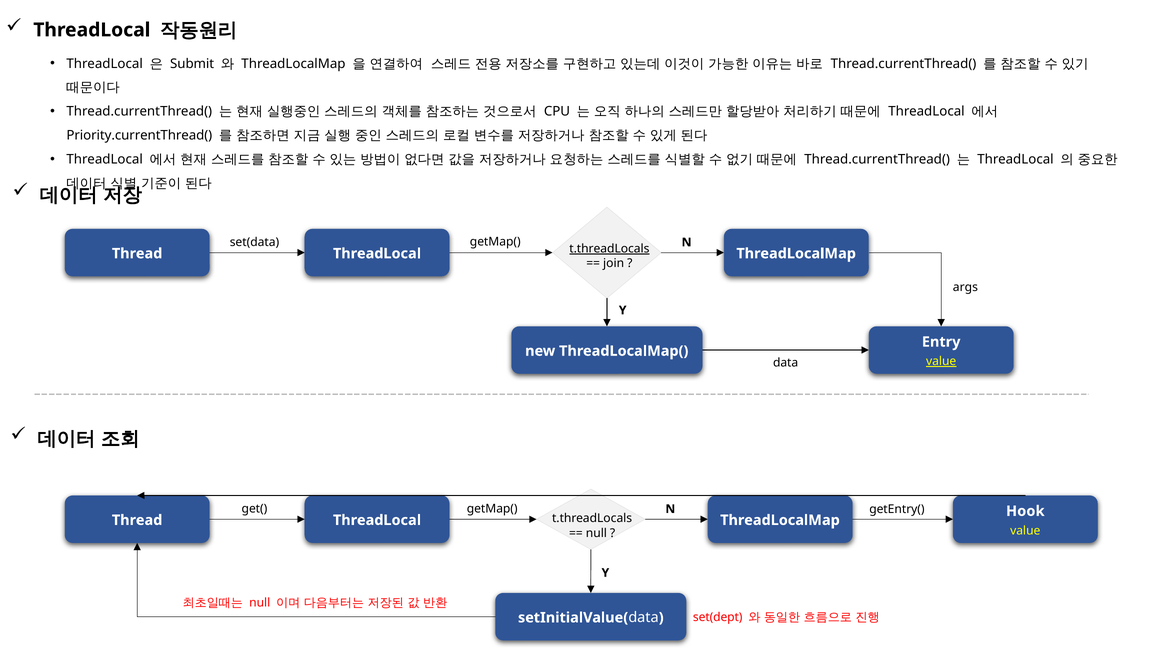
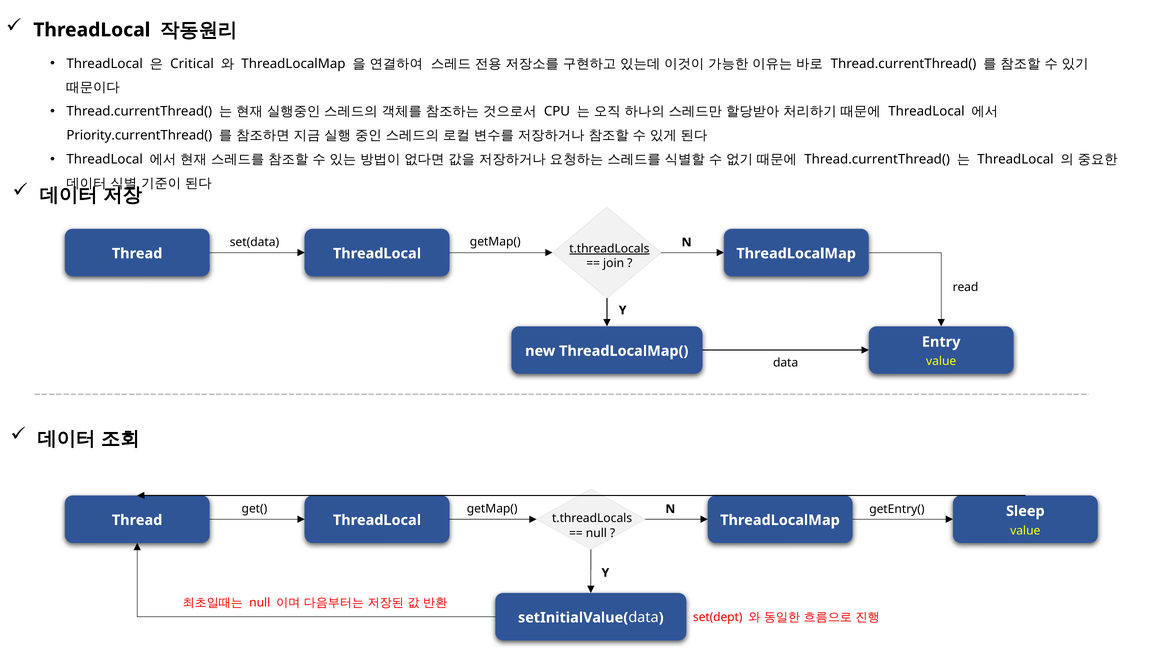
Submit: Submit -> Critical (192, 64)
args: args -> read (965, 287)
value underline: present -> none (941, 361)
Hook: Hook -> Sleep (1025, 511)
